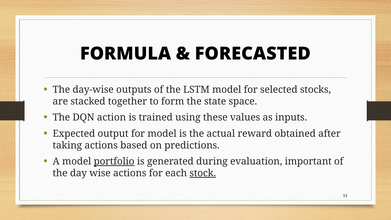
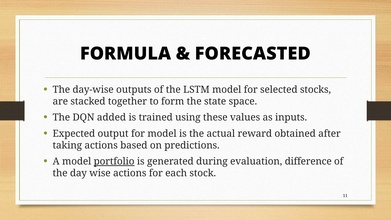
action: action -> added (111, 117)
important: important -> difference (308, 161)
stock underline: present -> none (203, 173)
